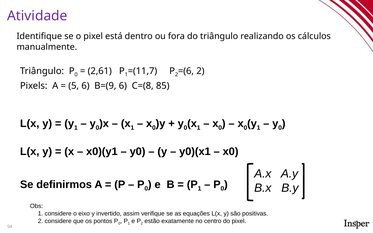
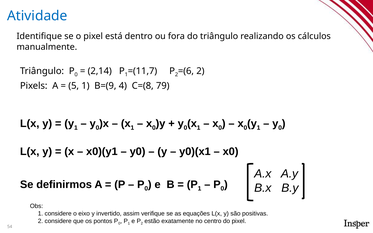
Atividade colour: purple -> blue (37, 16)
2,61: 2,61 -> 2,14 (100, 71)
5 6: 6 -> 1 (85, 86)
B=(9 6: 6 -> 4 (123, 86)
85: 85 -> 79 (163, 86)
